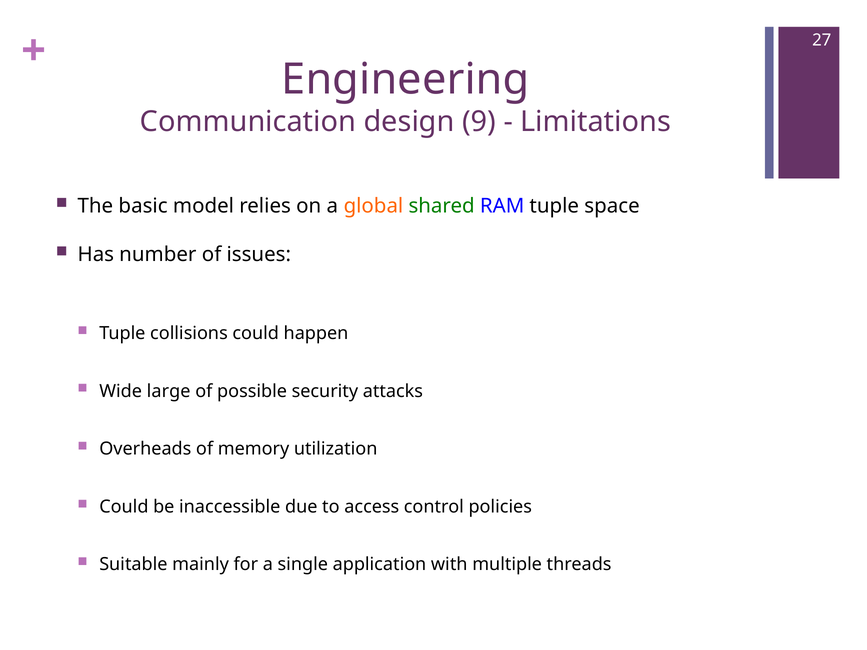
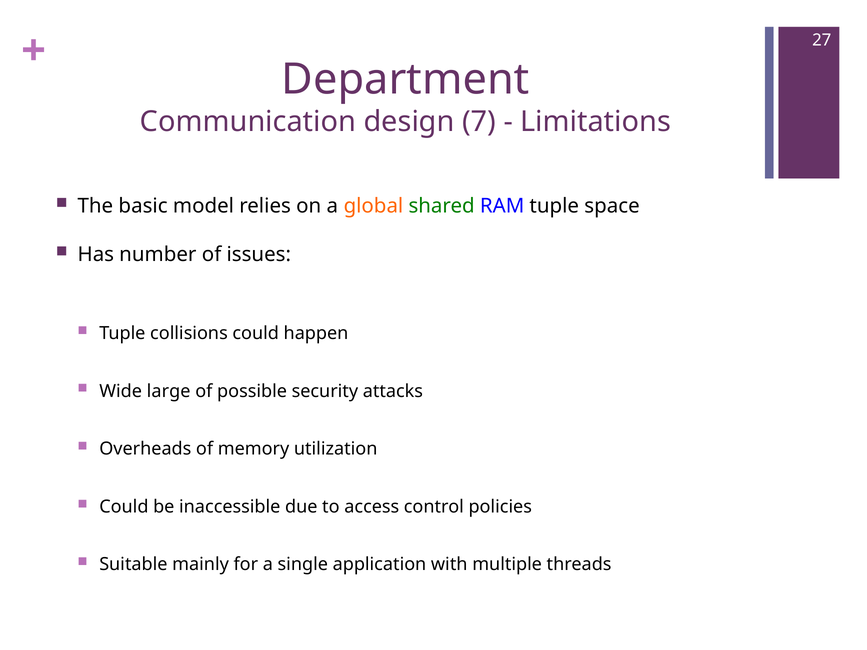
Engineering: Engineering -> Department (405, 79)
9: 9 -> 7 (479, 122)
